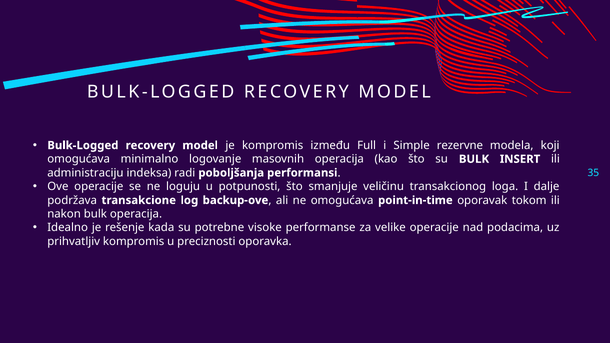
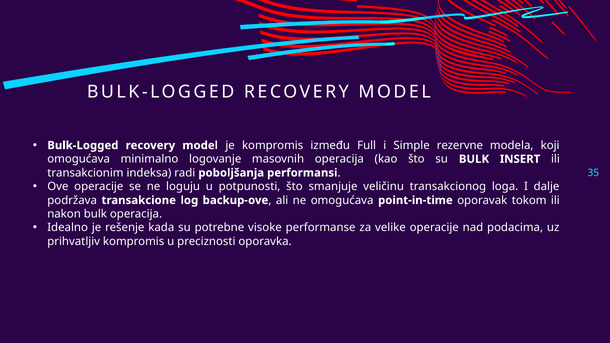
administraciju: administraciju -> transakcionim (85, 173)
